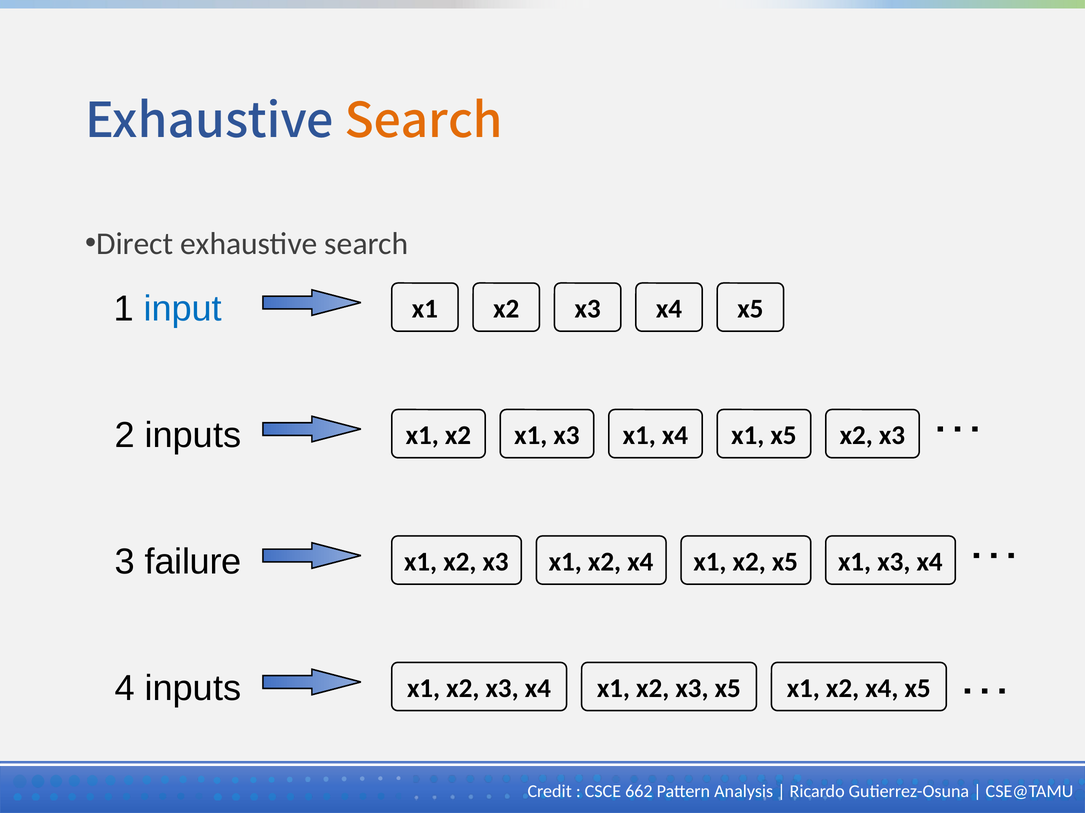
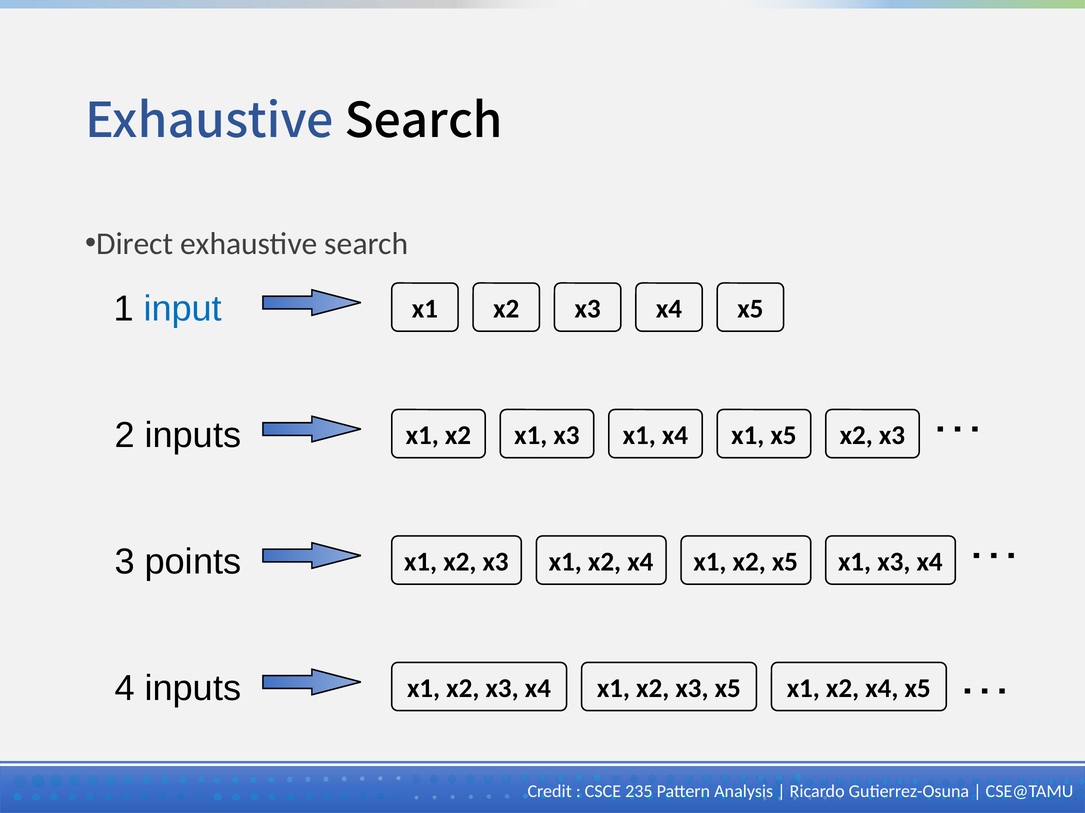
Search colour: orange -> black (424, 122)
failure: failure -> points (193, 563)
662: 662 -> 235 (639, 792)
